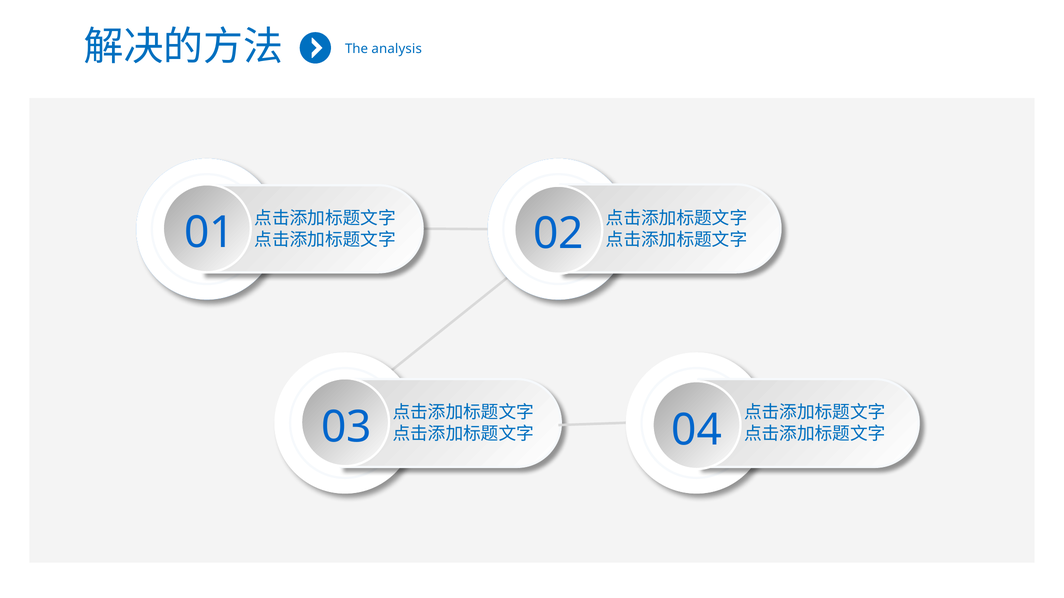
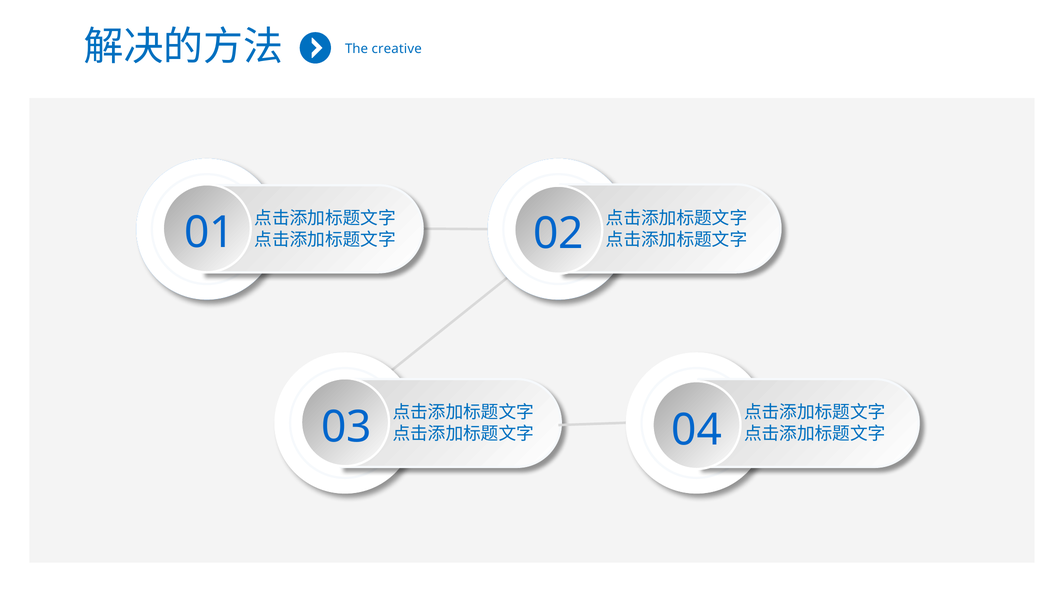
analysis: analysis -> creative (397, 49)
